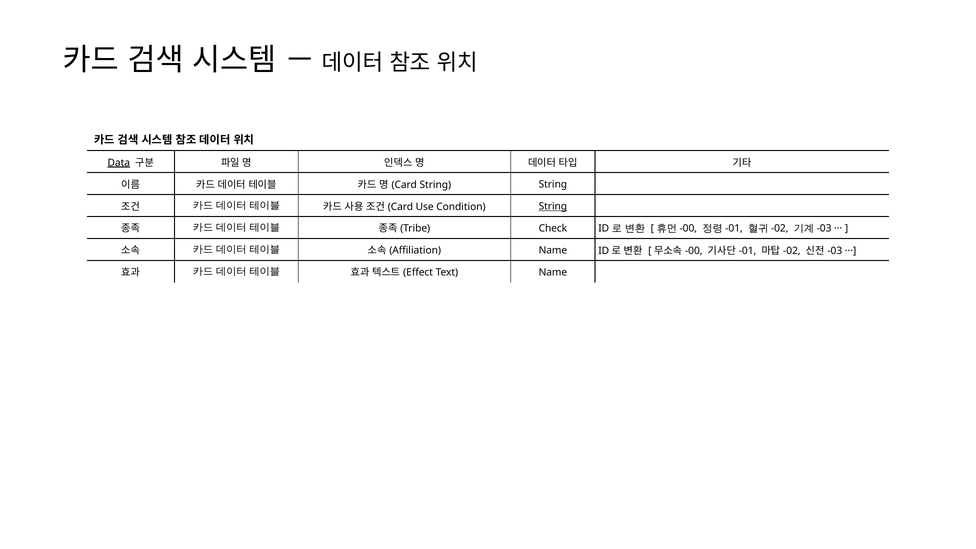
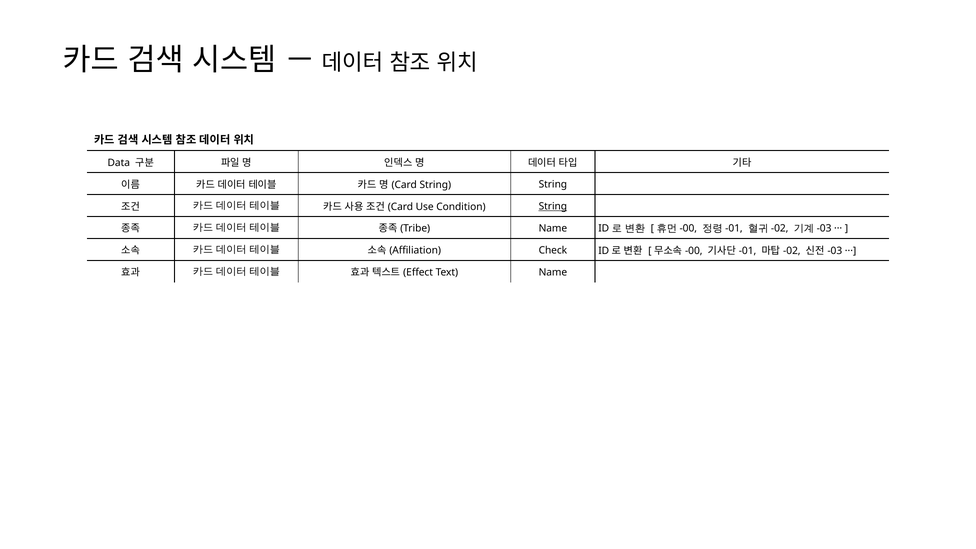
Data underline: present -> none (119, 163)
Check: Check -> Name (553, 228)
Name: Name -> Check (553, 250)
